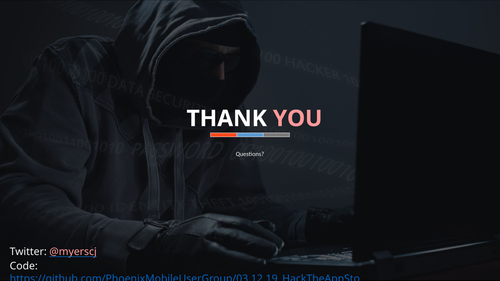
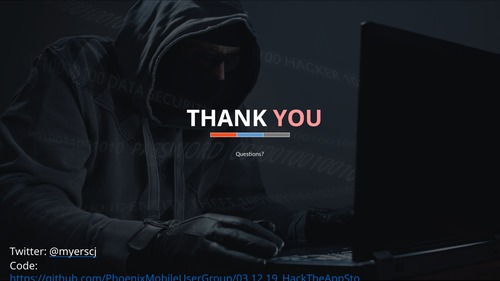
@myerscj colour: pink -> white (73, 252)
